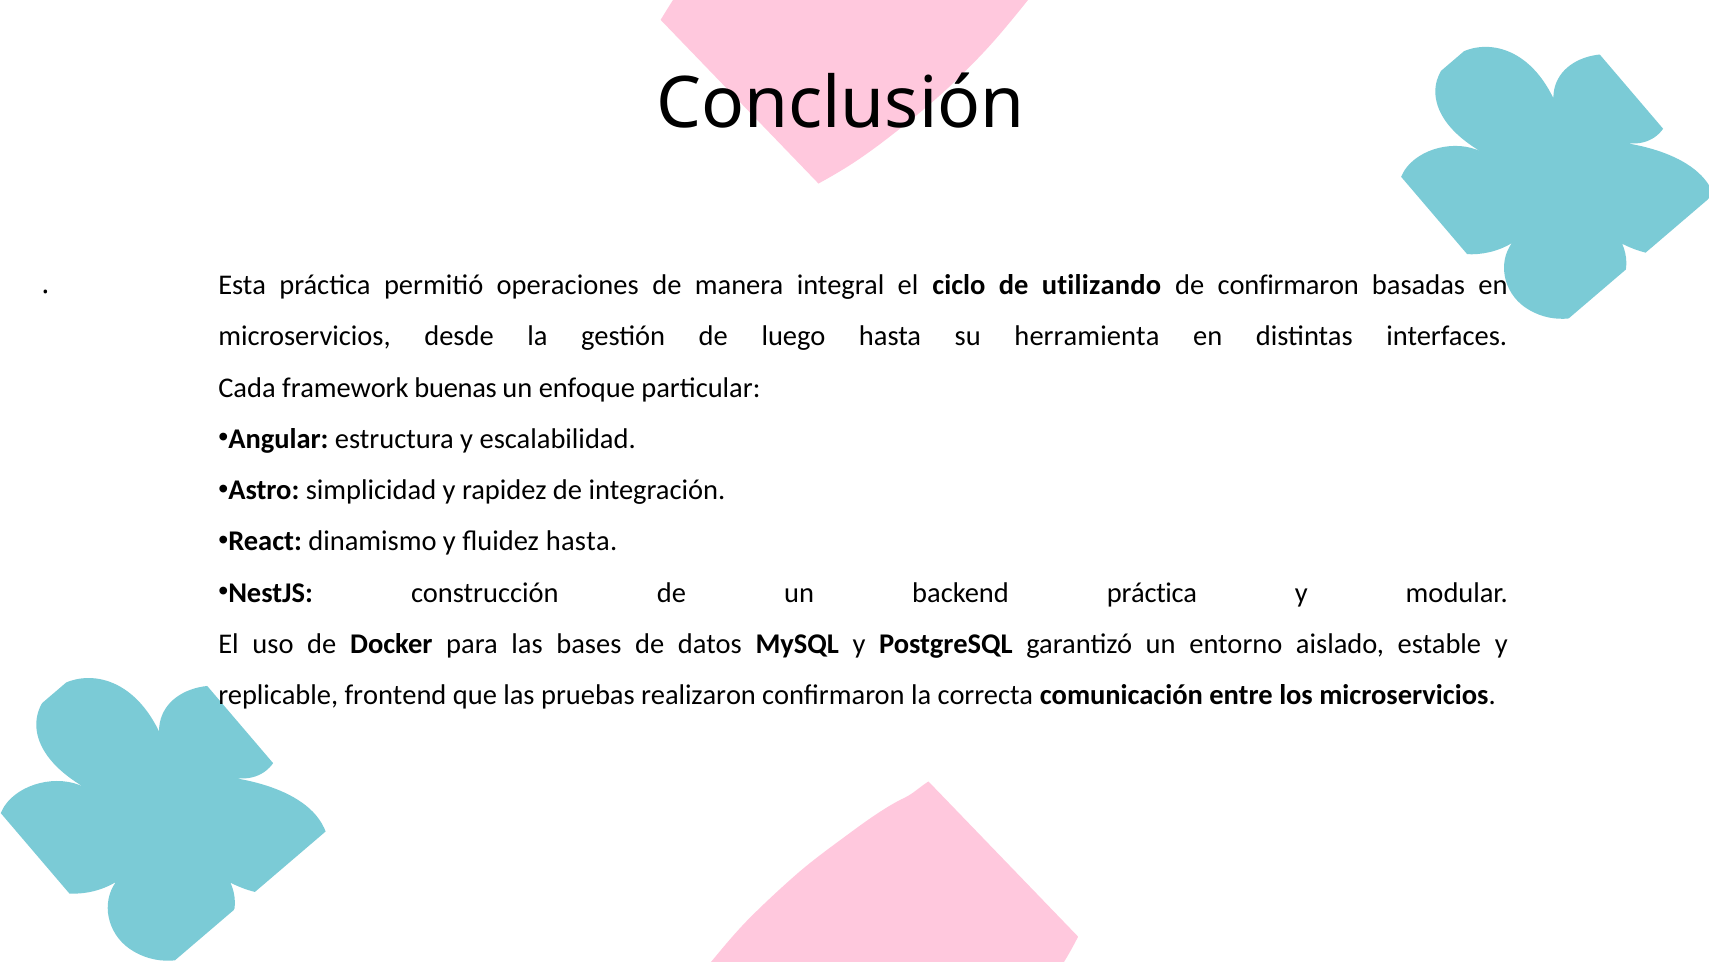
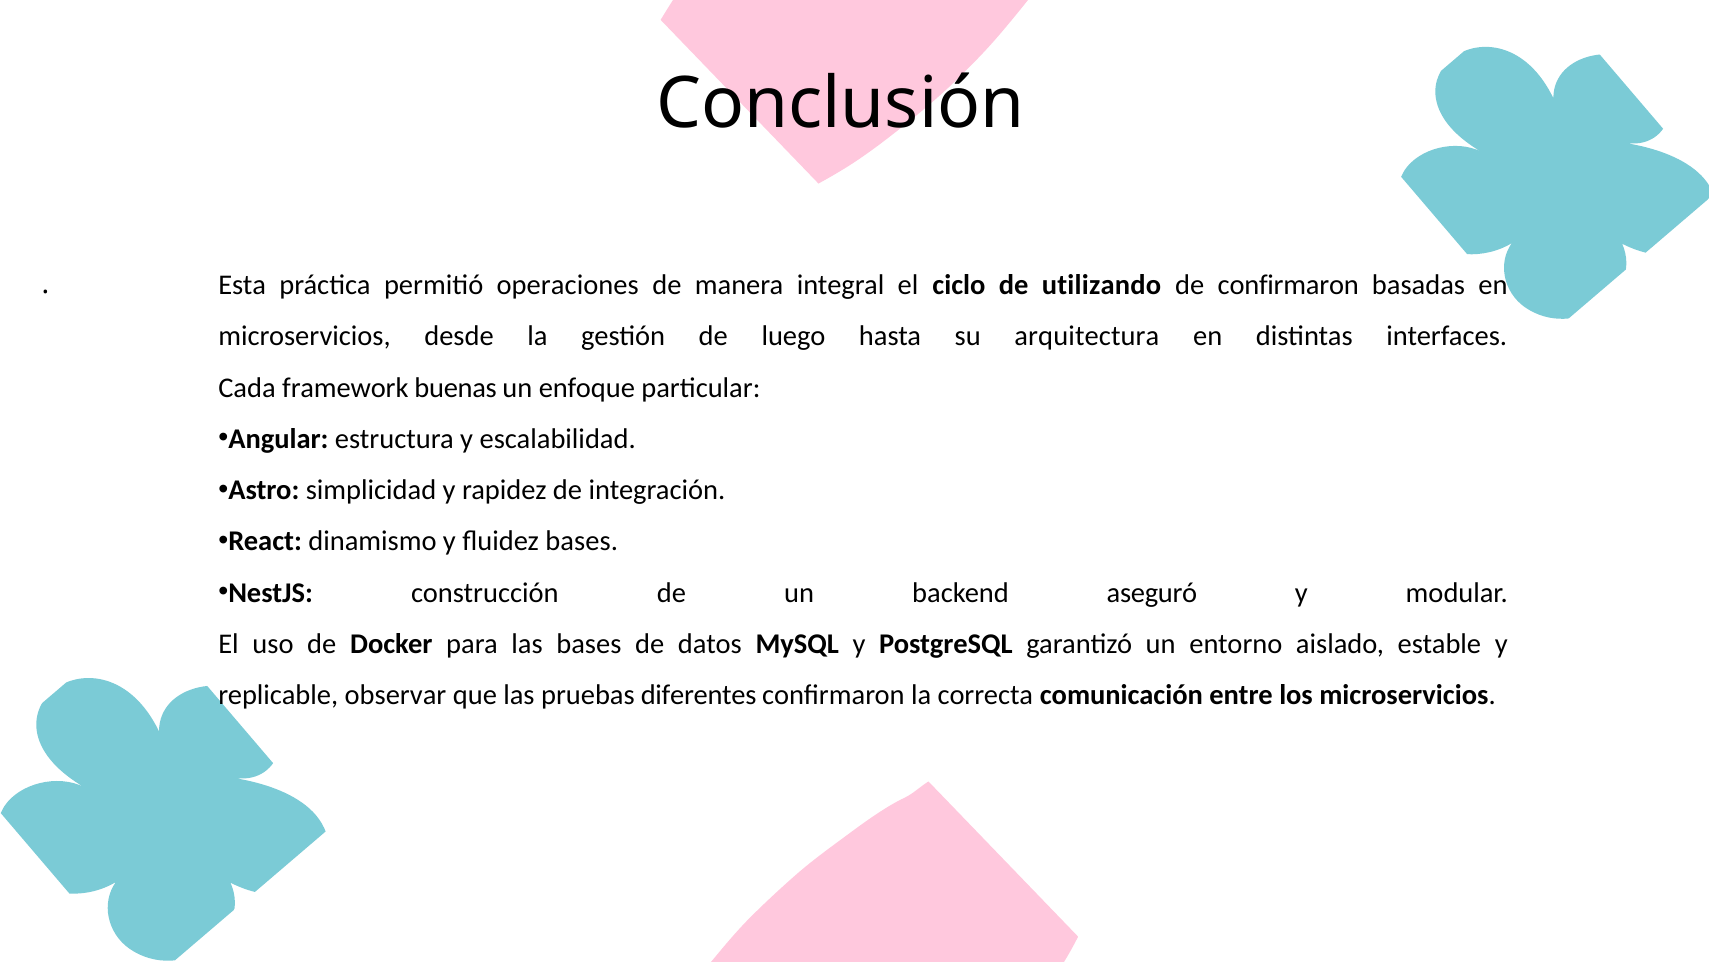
herramienta: herramienta -> arquitectura (1087, 336)
fluidez hasta: hasta -> bases (582, 541)
backend práctica: práctica -> aseguró (1152, 592)
frontend: frontend -> observar (395, 695)
realizaron: realizaron -> diferentes (699, 695)
